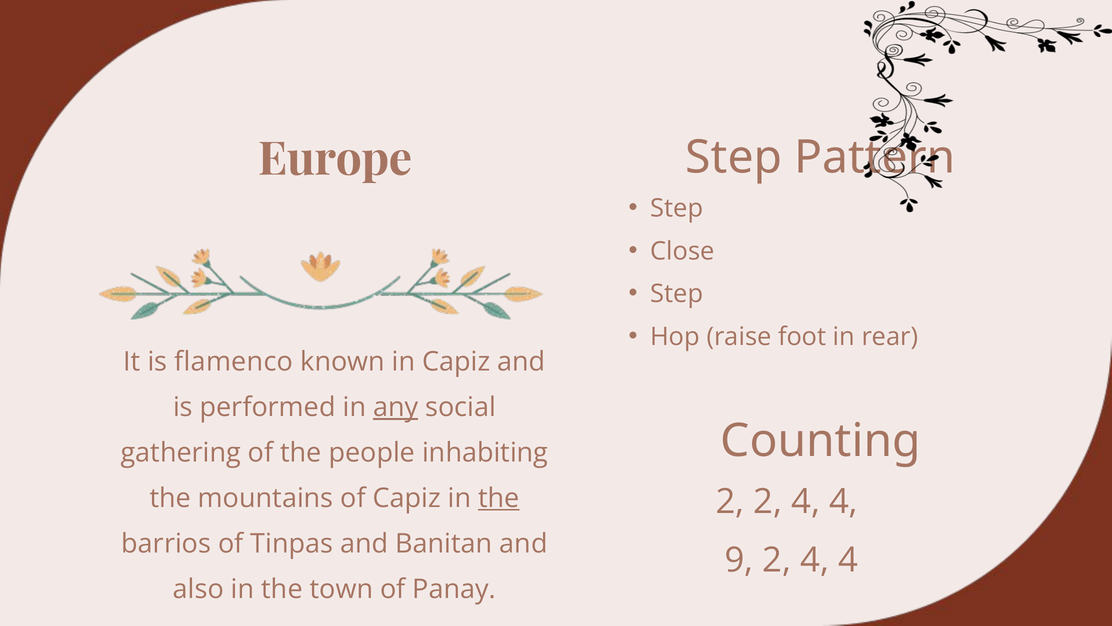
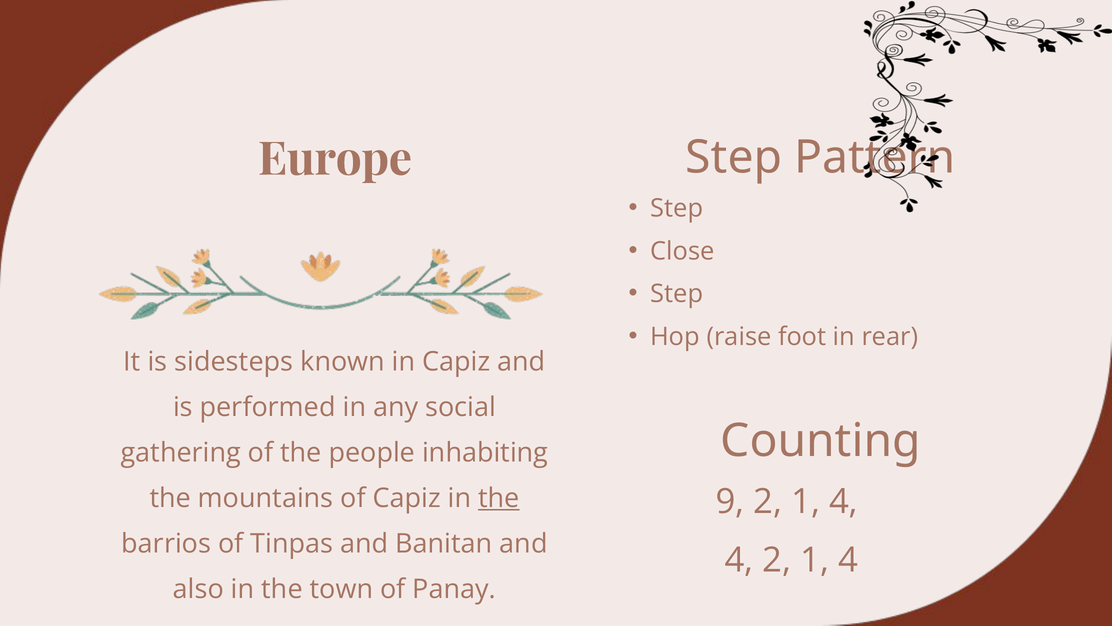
flamenco: flamenco -> sidesteps (234, 362)
any underline: present -> none (396, 407)
2: 2 -> 9 (730, 502)
4: 4 -> 1 (806, 502)
9: 9 -> 4 (739, 560)
4: 4 -> 1 (815, 560)
